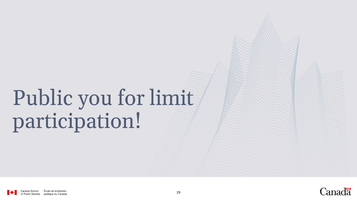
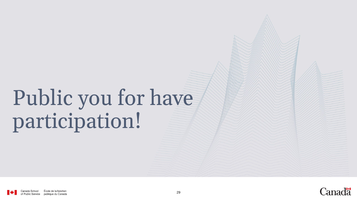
limit: limit -> have (172, 98)
